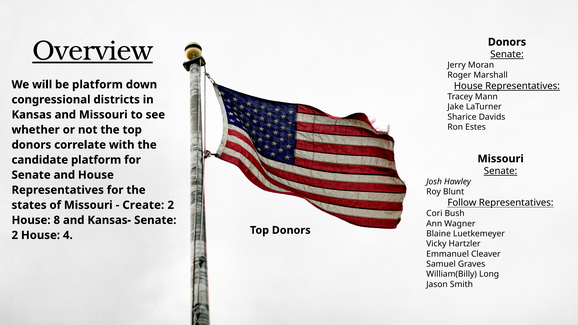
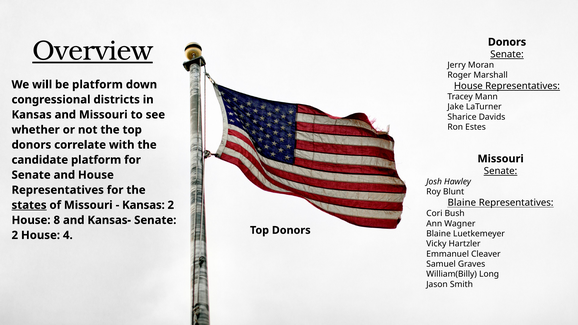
Follow: Follow -> Blaine (462, 203)
states underline: none -> present (29, 205)
Create: Create -> Kansas (143, 205)
